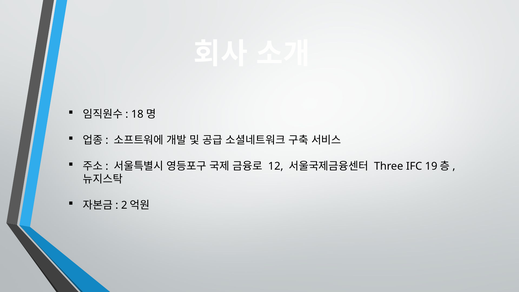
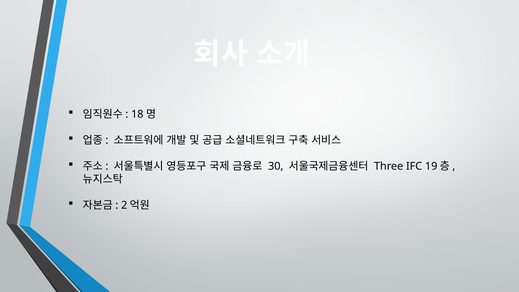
12: 12 -> 30 (276, 166)
